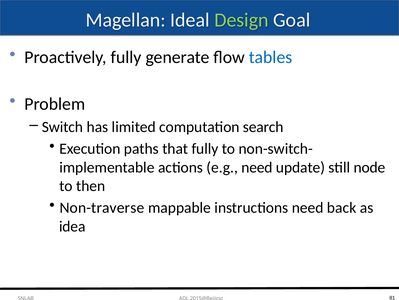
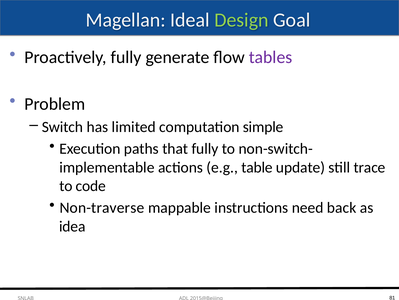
tables colour: blue -> purple (271, 57)
search: search -> simple (263, 127)
e.g need: need -> table (257, 167)
node: node -> trace (370, 167)
then: then -> code (91, 186)
